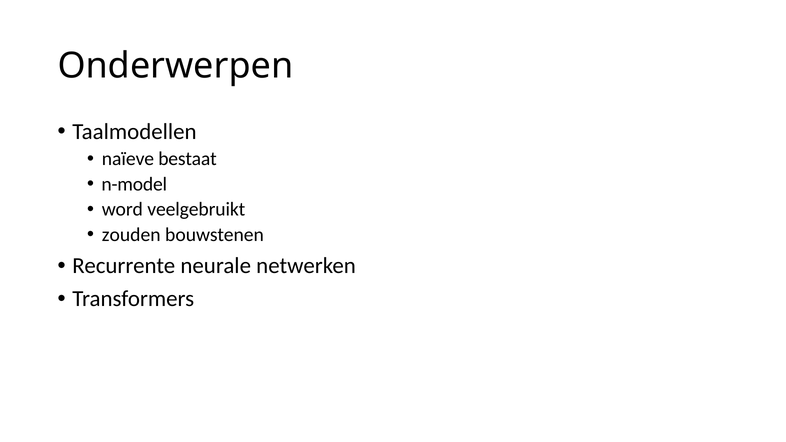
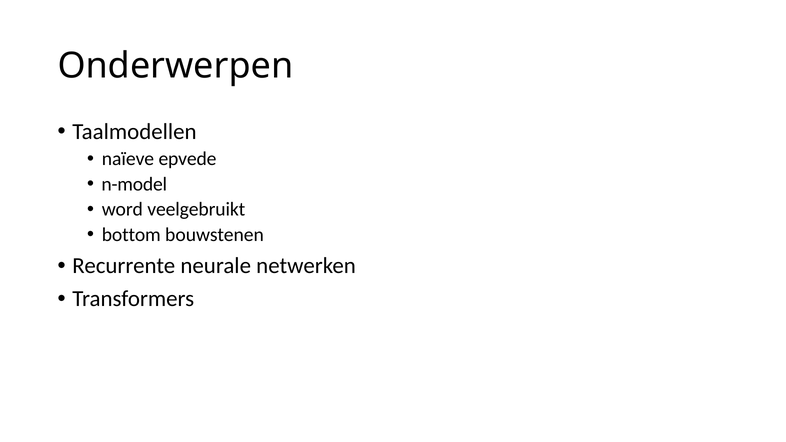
bestaat: bestaat -> epvede (187, 159)
zouden: zouden -> bottom (131, 235)
